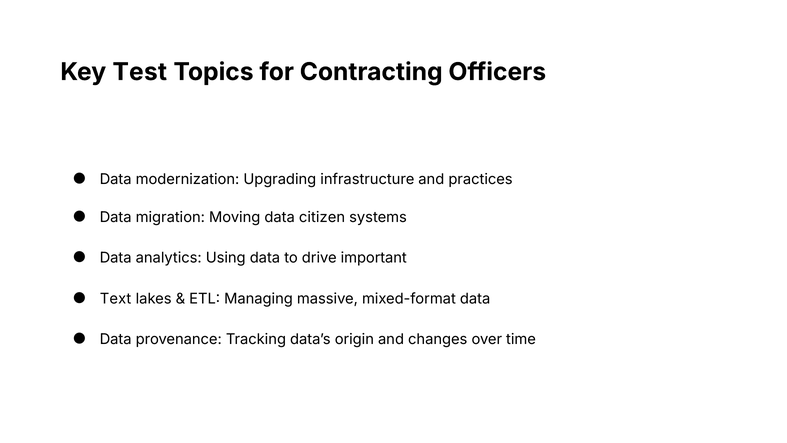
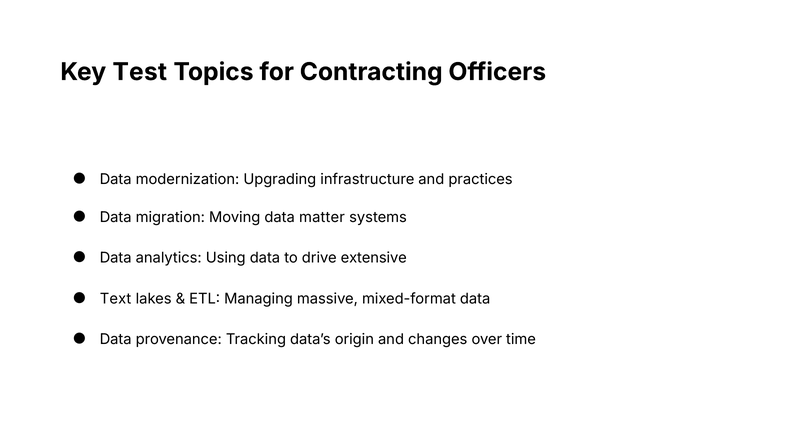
citizen: citizen -> matter (322, 217)
important: important -> extensive (374, 258)
